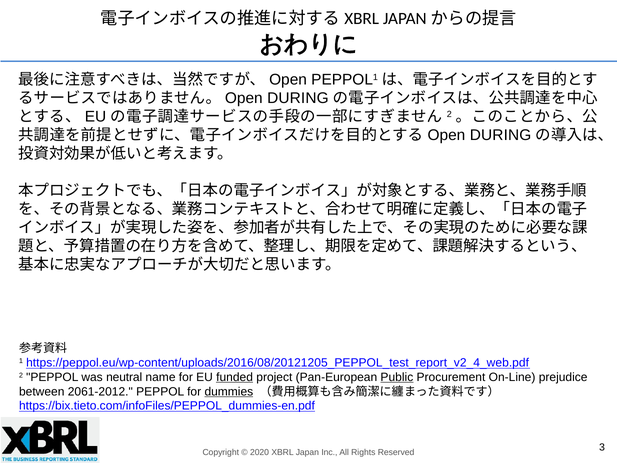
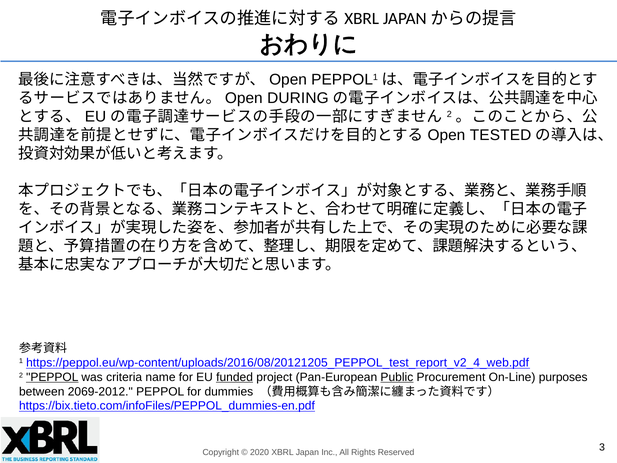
DURING: DURING -> TESTED (501, 135)
PEPPOL underline: none -> present (52, 377)
neutral: neutral -> criteria (124, 377)
prejudice: prejudice -> purposes (563, 377)
2061-2012: 2061-2012 -> 2069-2012 (100, 391)
dummies underline: present -> none (229, 391)
